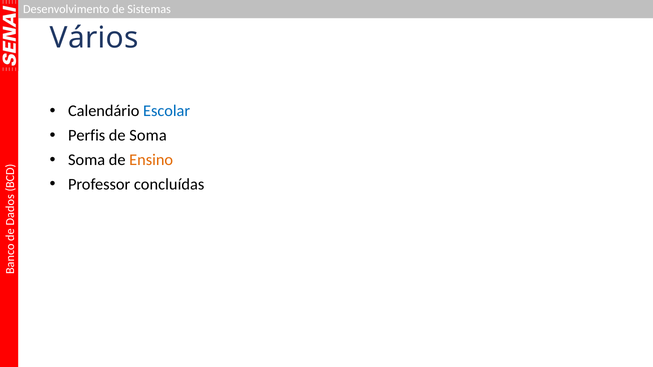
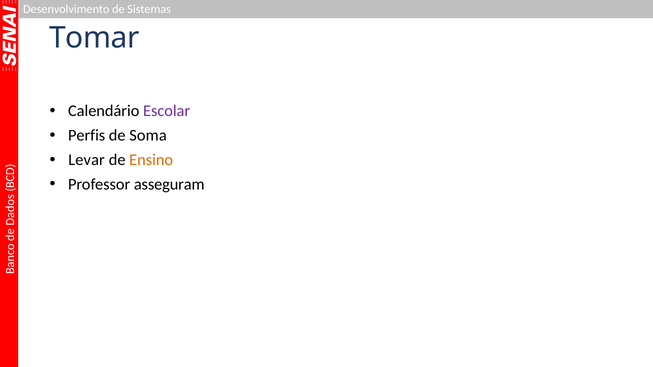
Vários: Vários -> Tomar (94, 38)
Escolar colour: blue -> purple (167, 111)
Soma: Soma -> Levar (87, 160)
concluídas: concluídas -> asseguram (169, 184)
